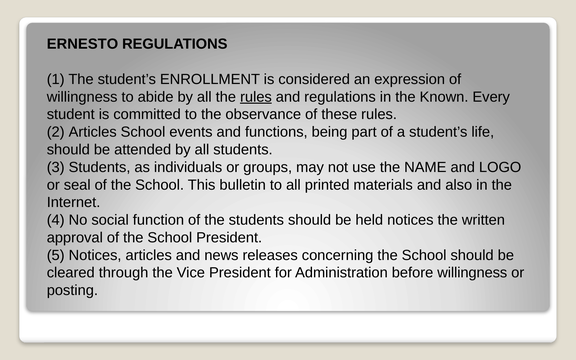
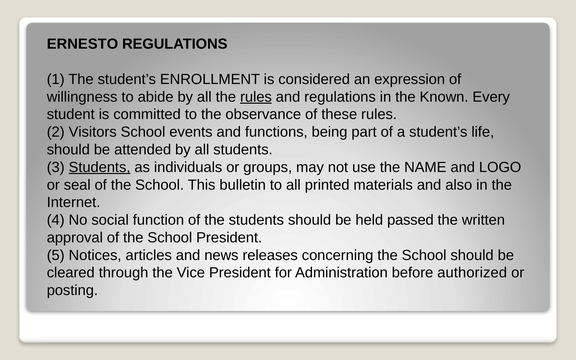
2 Articles: Articles -> Visitors (93, 132)
Students underline: none -> present (100, 167)
held notices: notices -> passed (410, 220)
before willingness: willingness -> authorized (472, 273)
